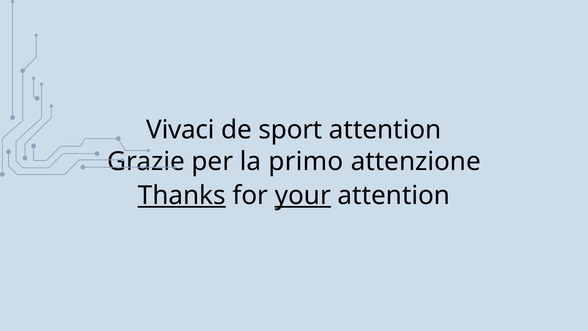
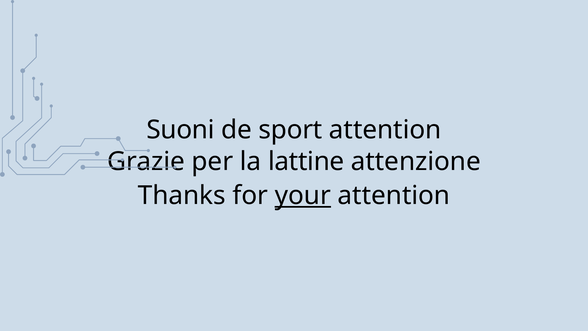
Vivaci: Vivaci -> Suoni (180, 130)
primo: primo -> lattine (306, 161)
Thanks underline: present -> none (182, 195)
